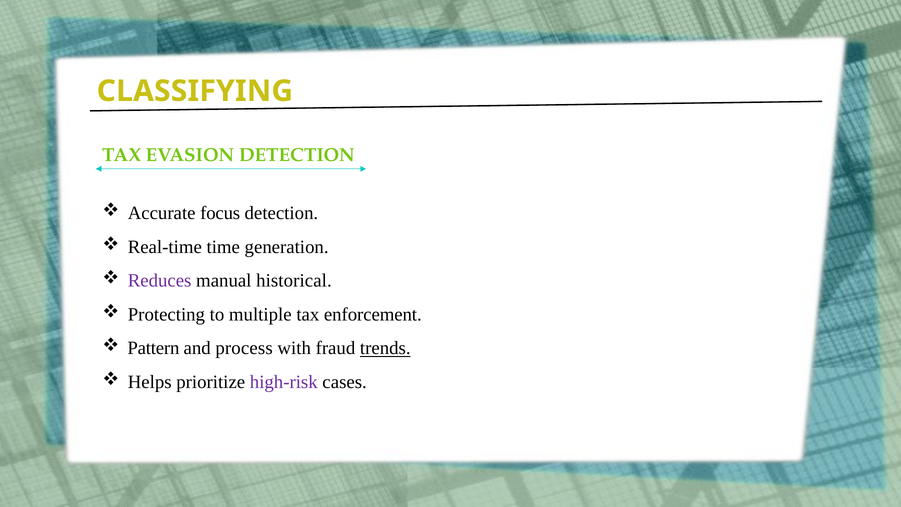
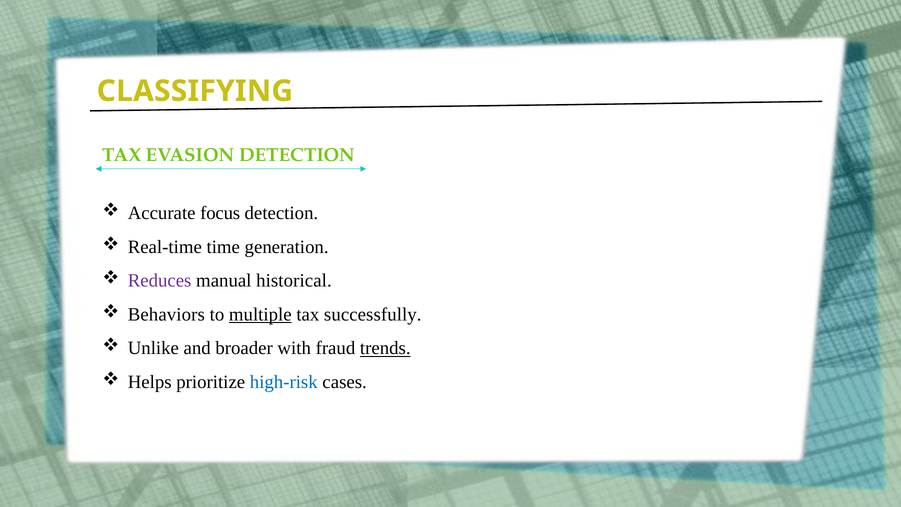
Protecting: Protecting -> Behaviors (166, 314)
multiple underline: none -> present (260, 314)
enforcement: enforcement -> successfully (373, 314)
Pattern: Pattern -> Unlike (153, 348)
process: process -> broader (244, 348)
high-risk colour: purple -> blue (284, 382)
